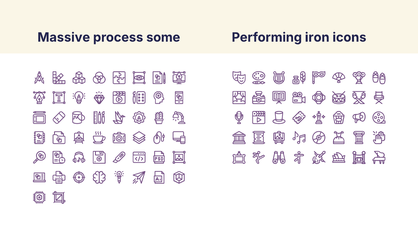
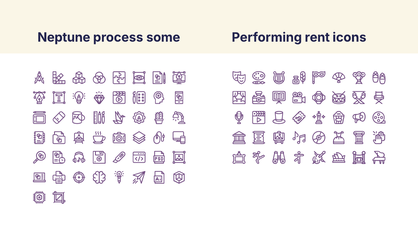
Massive: Massive -> Neptune (64, 37)
iron: iron -> rent (317, 37)
